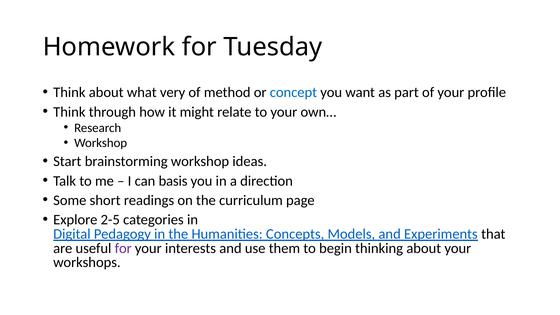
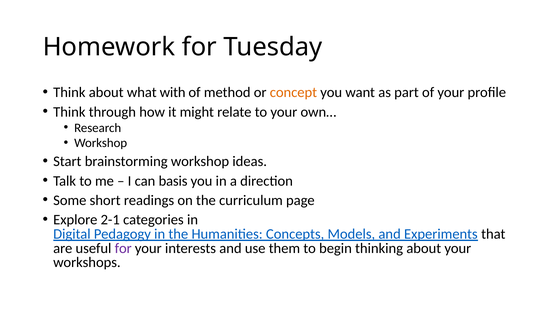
very: very -> with (173, 92)
concept colour: blue -> orange (293, 92)
2-5: 2-5 -> 2-1 (110, 220)
